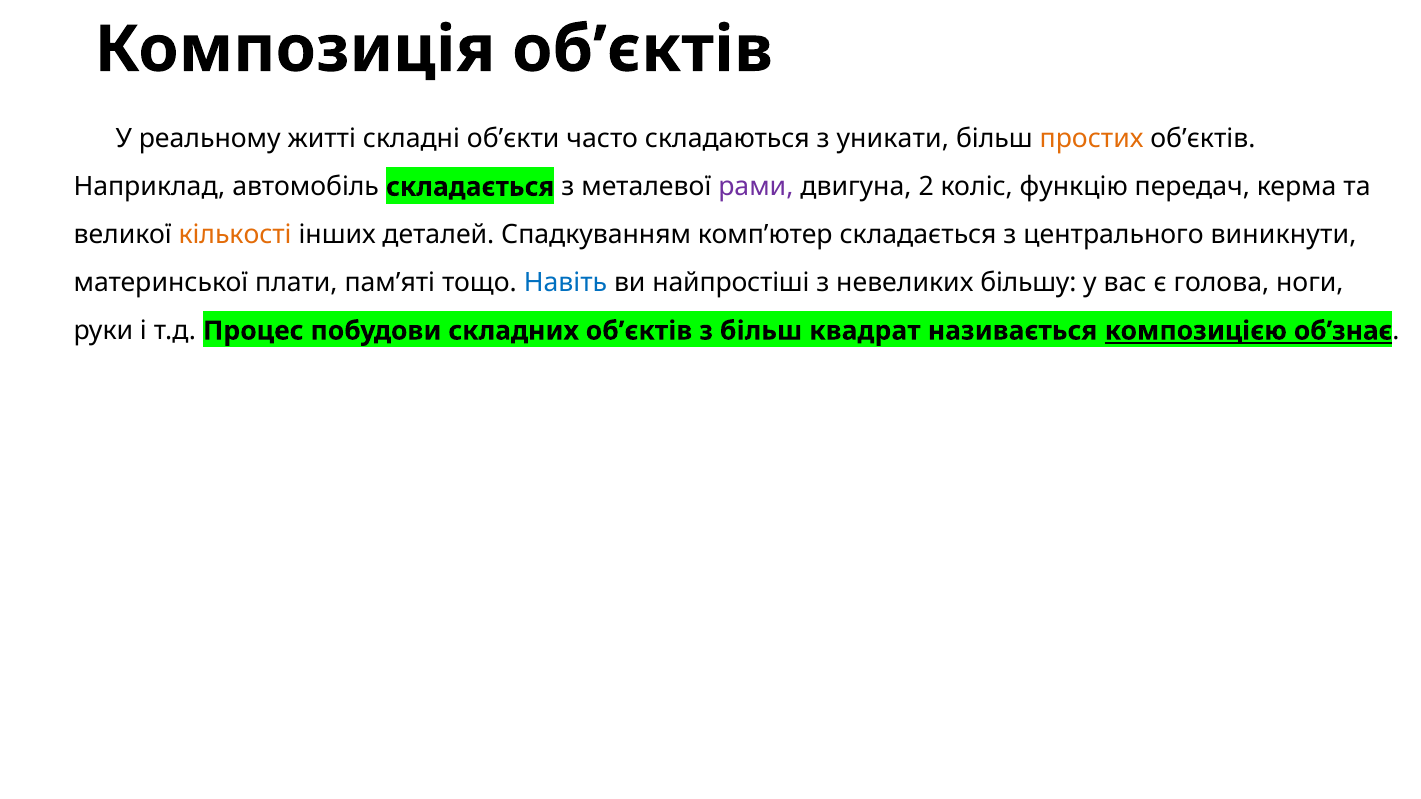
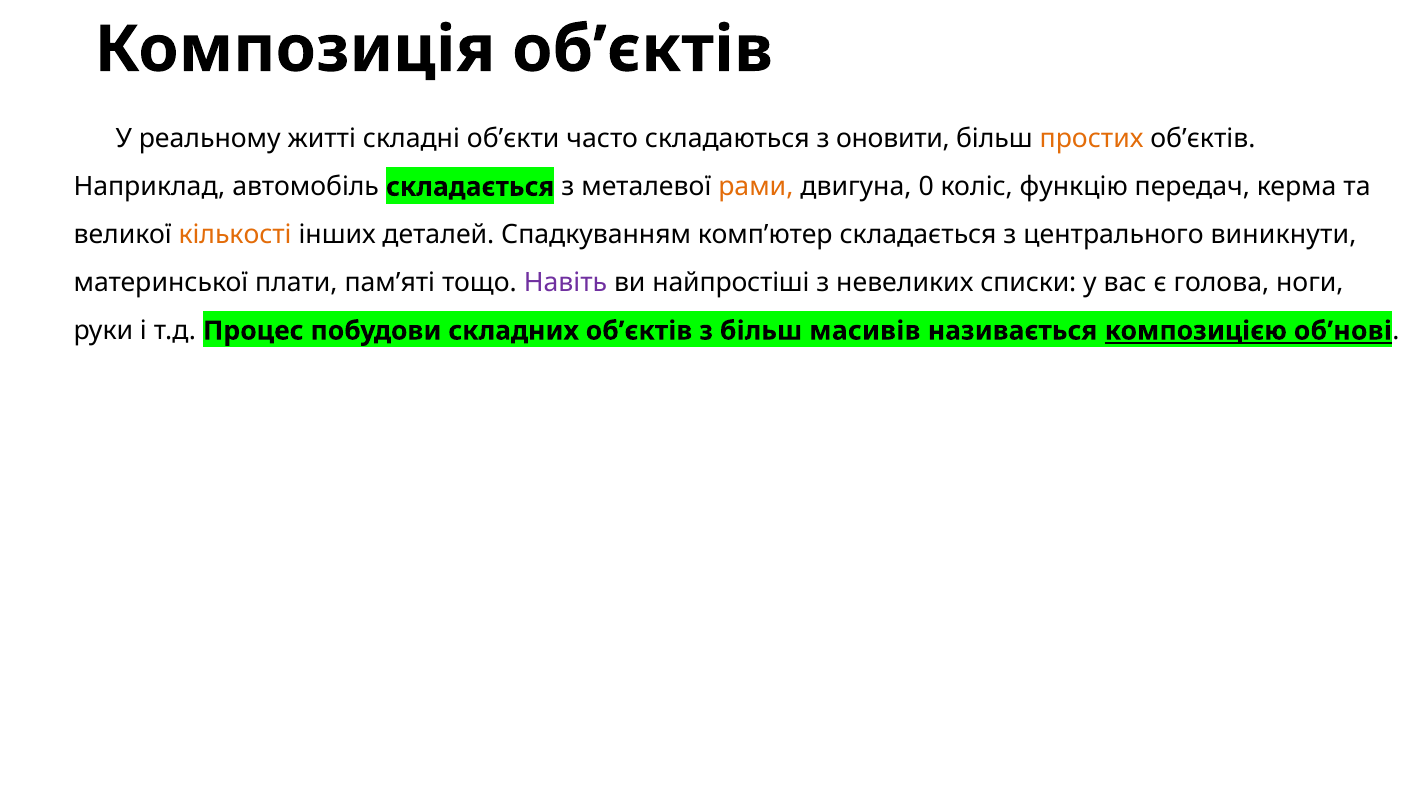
уникати: уникати -> оновити (893, 139)
рами colour: purple -> orange (756, 187)
2: 2 -> 0 (926, 187)
Навіть colour: blue -> purple (565, 283)
більшу: більшу -> списки (1028, 283)
квадрат: квадрат -> масивів (865, 331)
об’знає: об’знає -> об’нові (1343, 331)
